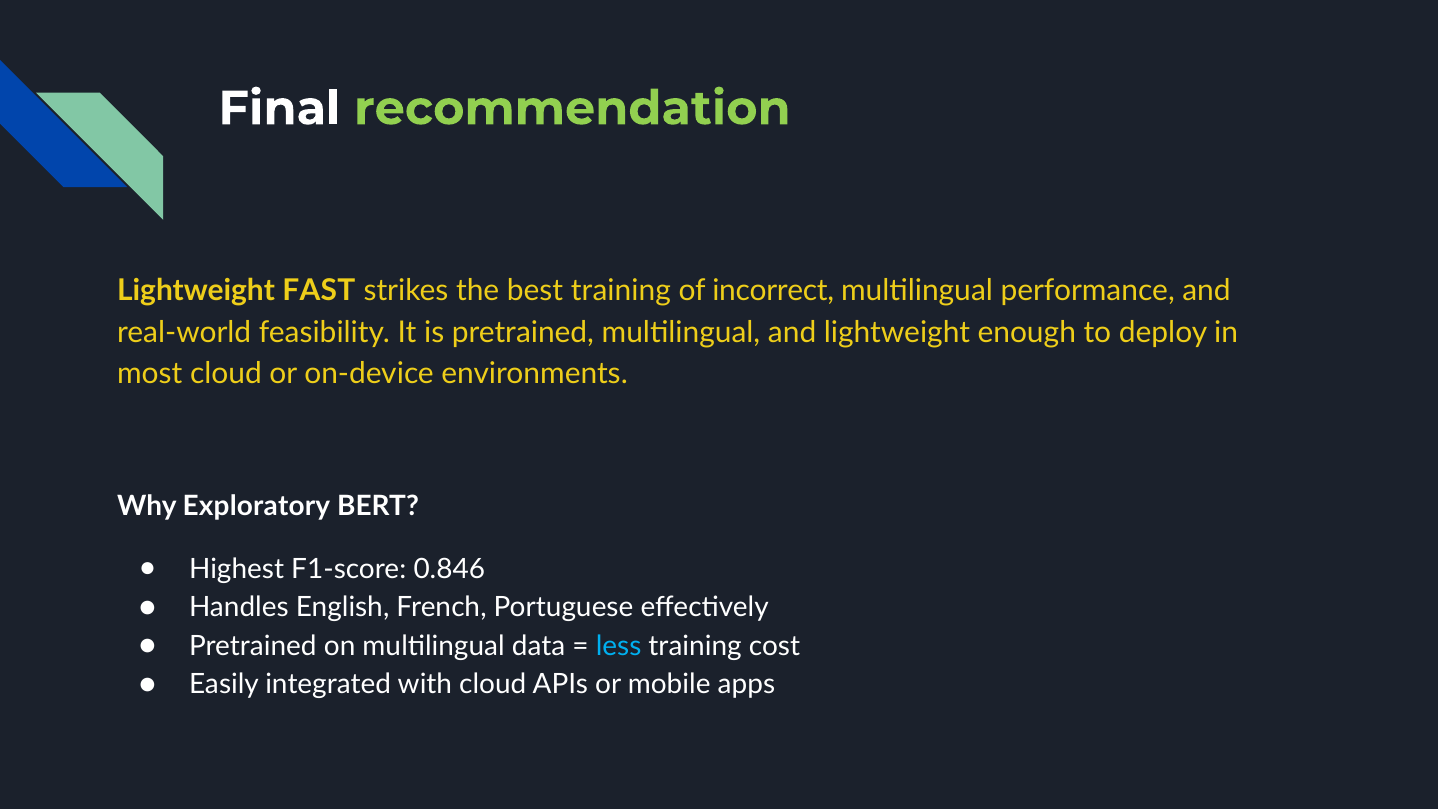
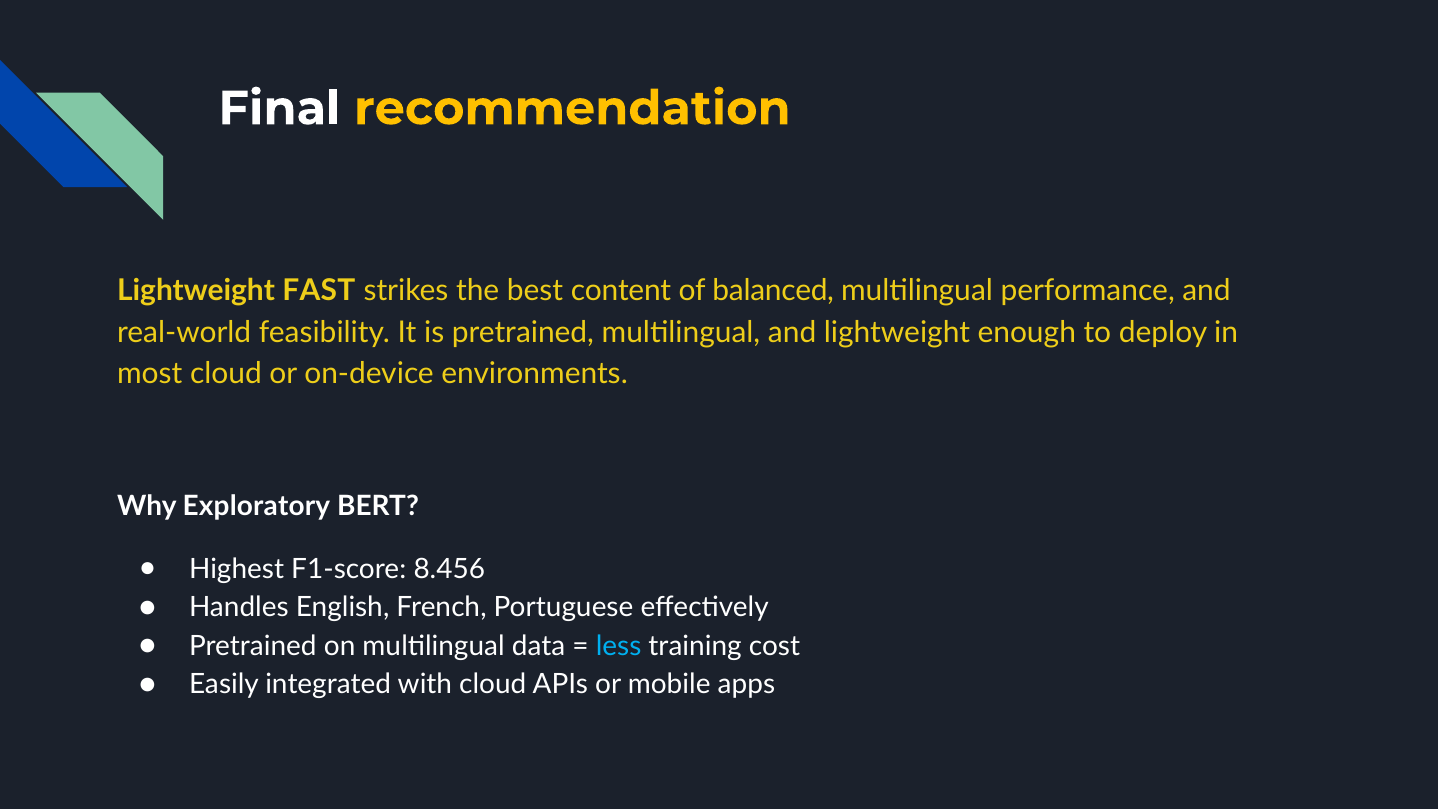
recommendation colour: light green -> yellow (572, 108)
best training: training -> content (621, 291)
incorrect: incorrect -> balanced (773, 291)
0.846: 0.846 -> 8.456 (449, 569)
